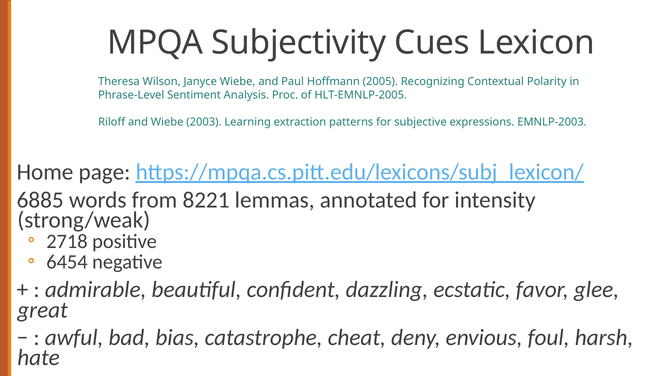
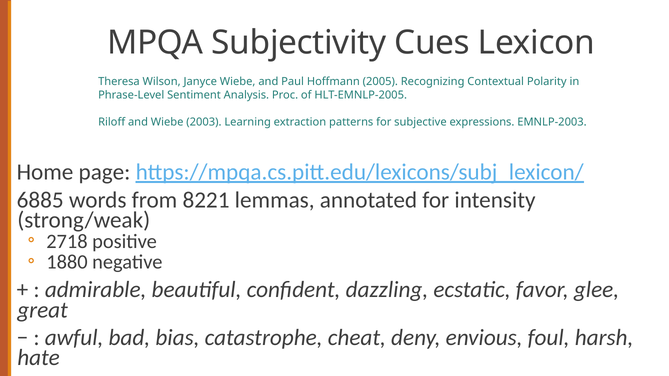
6454: 6454 -> 1880 (67, 262)
